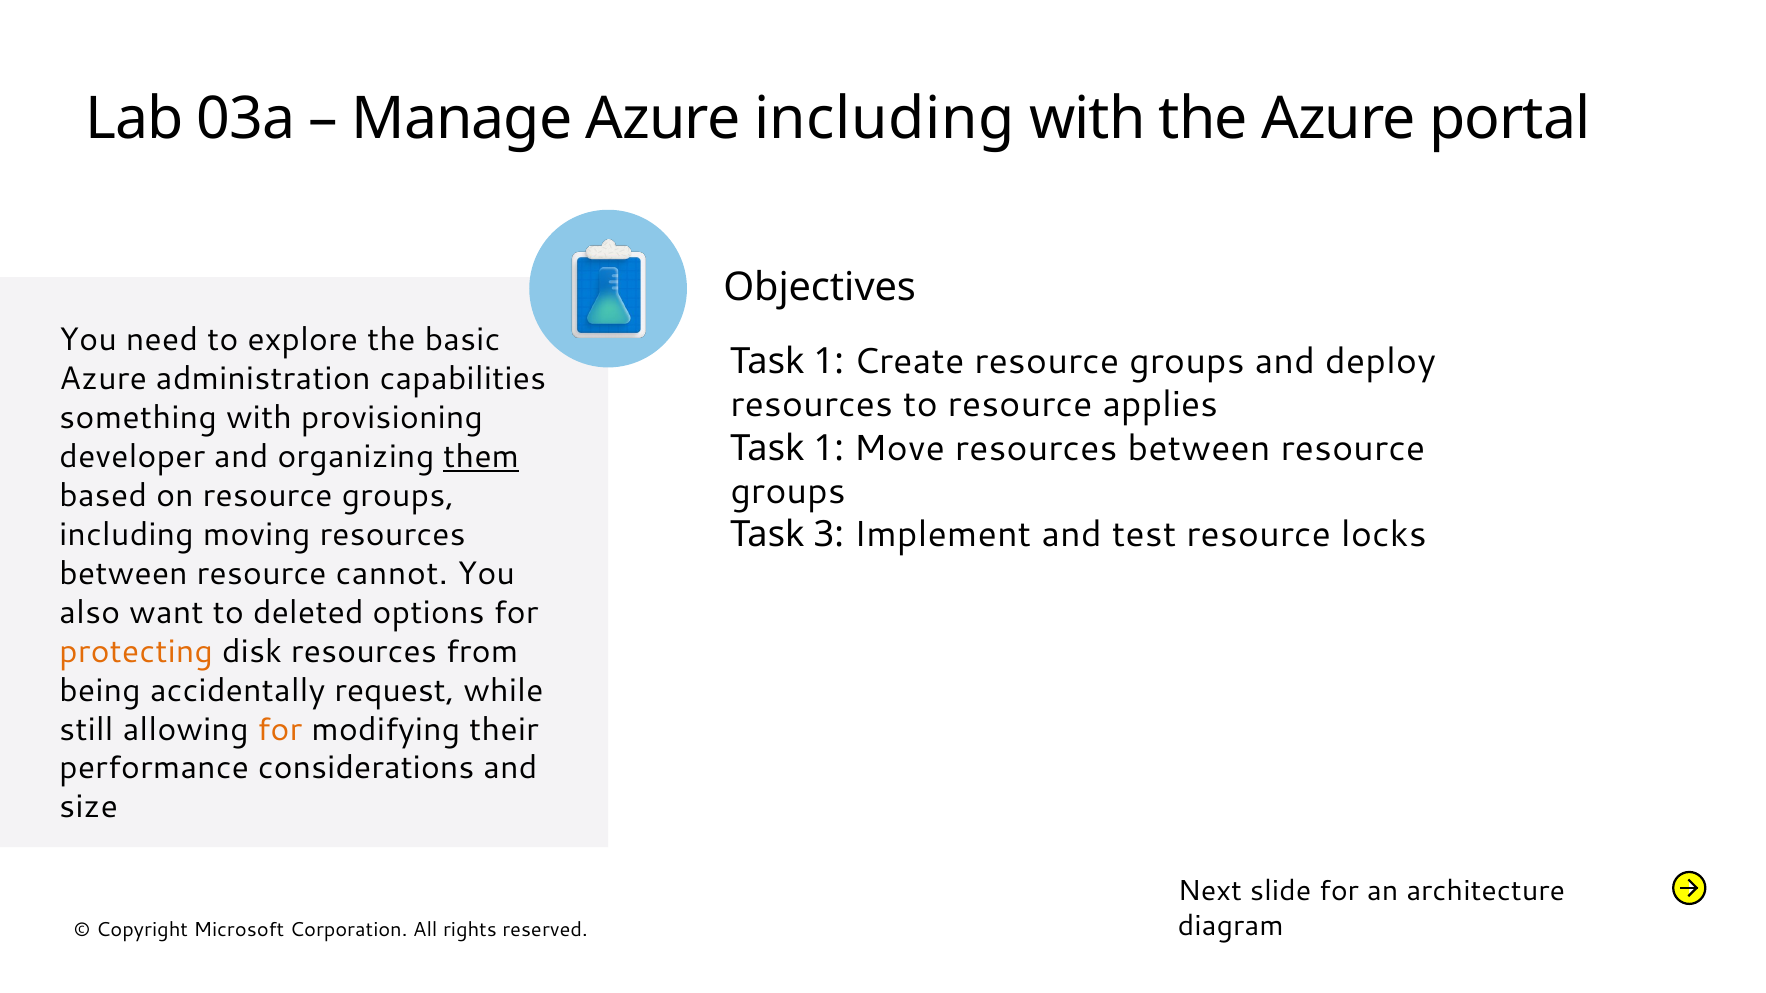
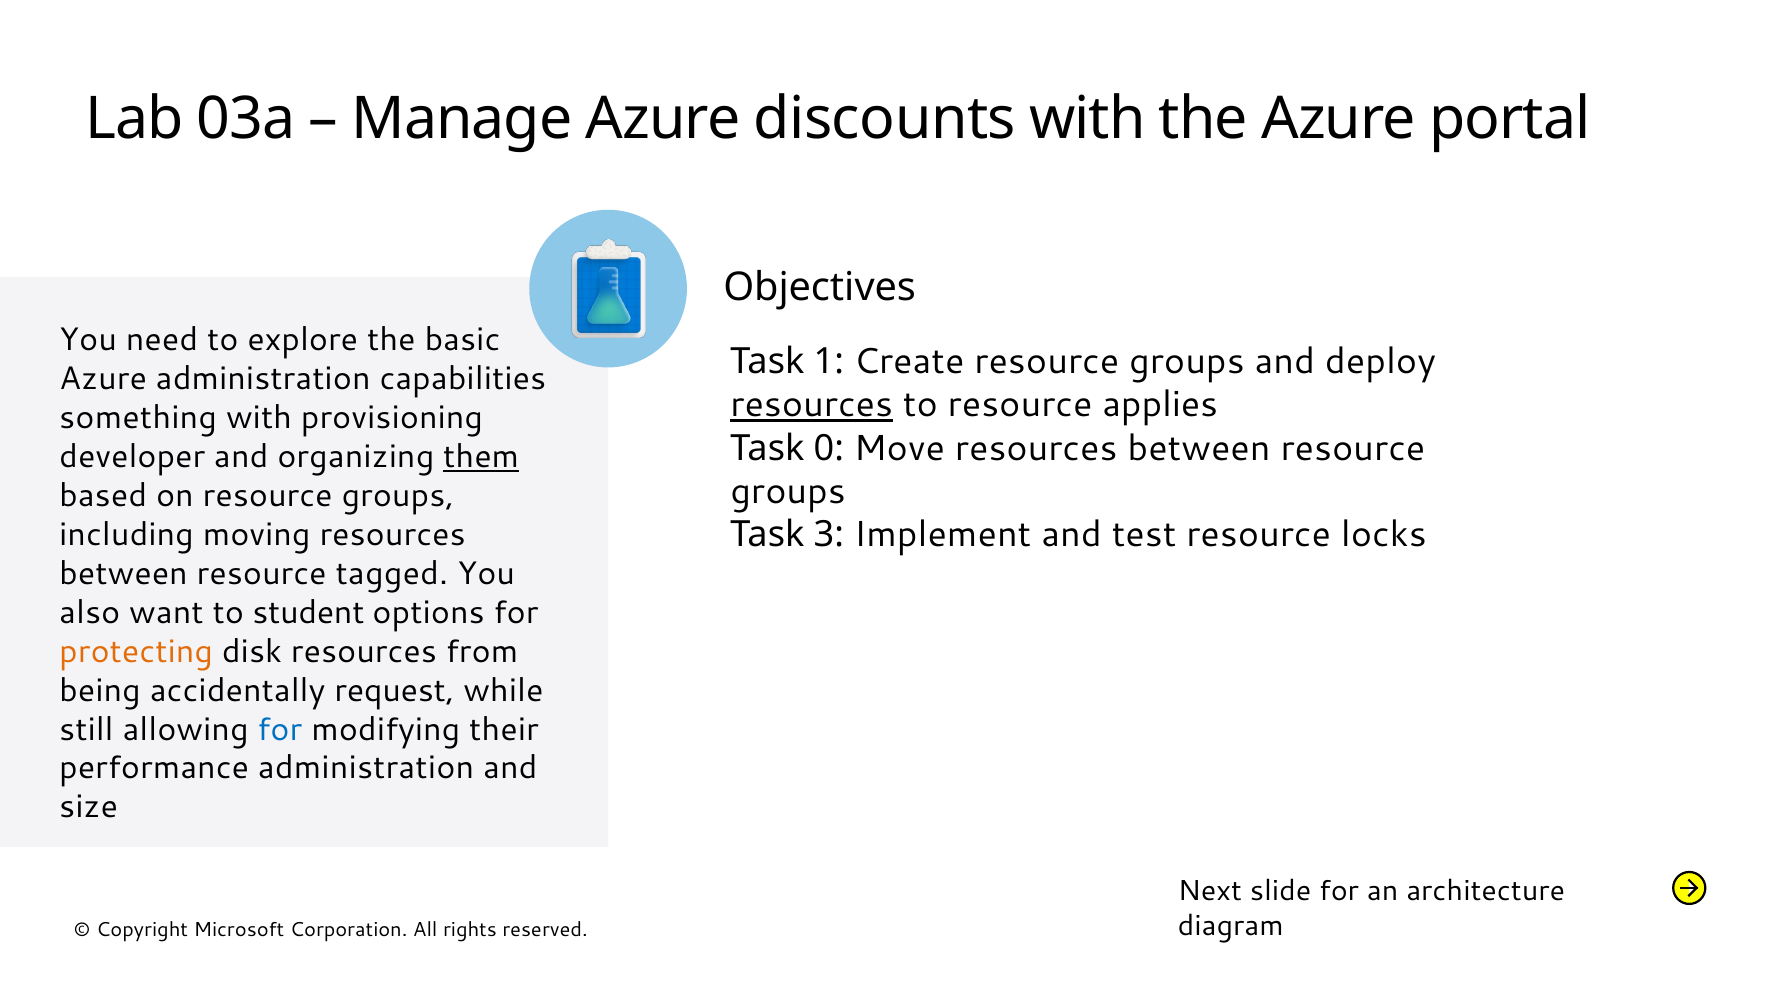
Azure including: including -> discounts (885, 119)
resources underline: none -> present (812, 405)
1: 1 -> 0 (829, 448)
cannot: cannot -> tagged (392, 574)
deleted: deleted -> student (308, 613)
for colour: orange -> blue (280, 729)
performance considerations: considerations -> administration (366, 768)
